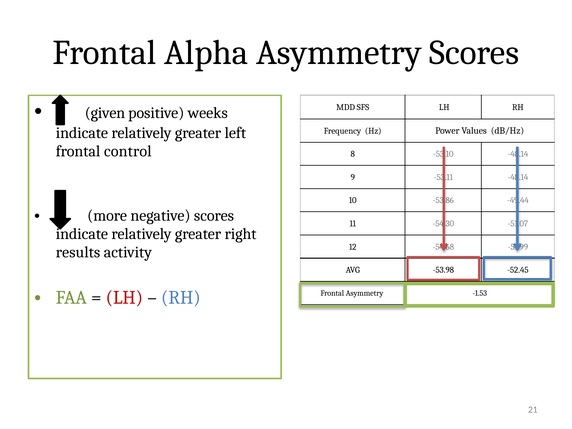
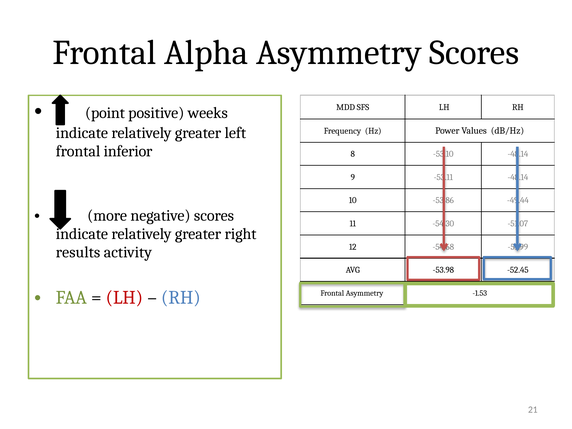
given: given -> point (105, 113)
control: control -> inferior (128, 151)
